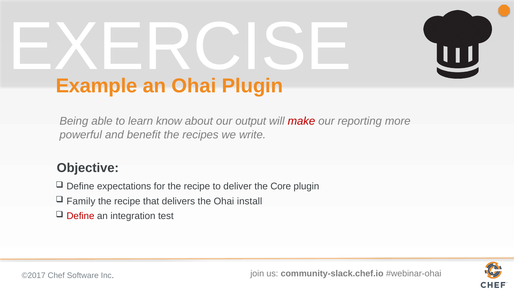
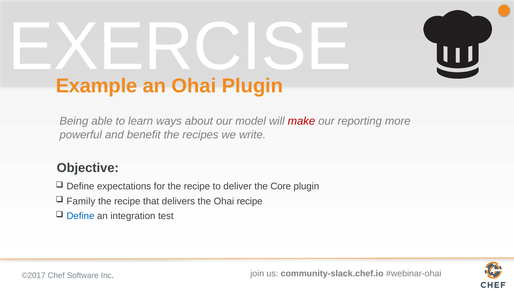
know: know -> ways (169, 121)
output: output -> model (251, 121)
Ohai install: install -> recipe (250, 201)
Define colour: red -> blue (80, 216)
